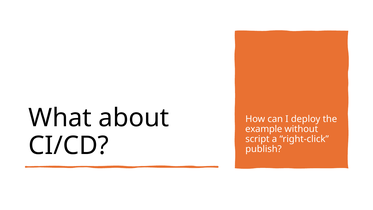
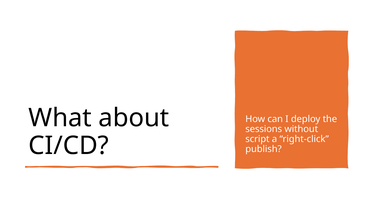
example: example -> sessions (264, 129)
